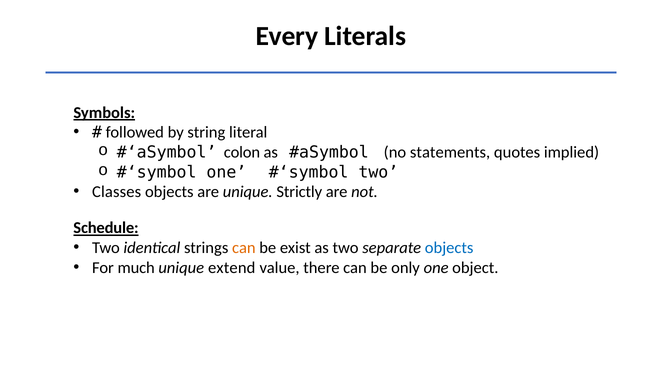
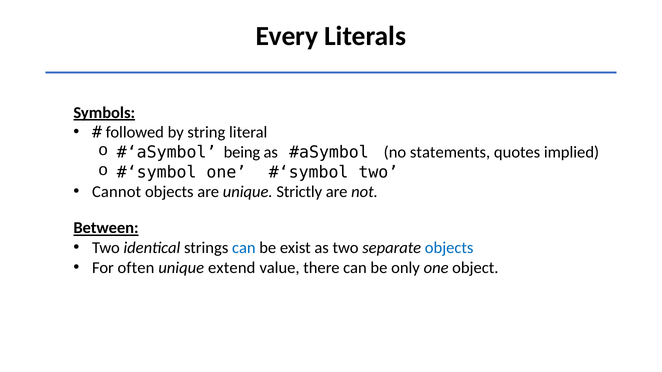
colon: colon -> being (242, 152)
Classes: Classes -> Cannot (117, 192)
Schedule: Schedule -> Between (106, 228)
can colour: orange -> blue (244, 248)
much: much -> often (136, 268)
